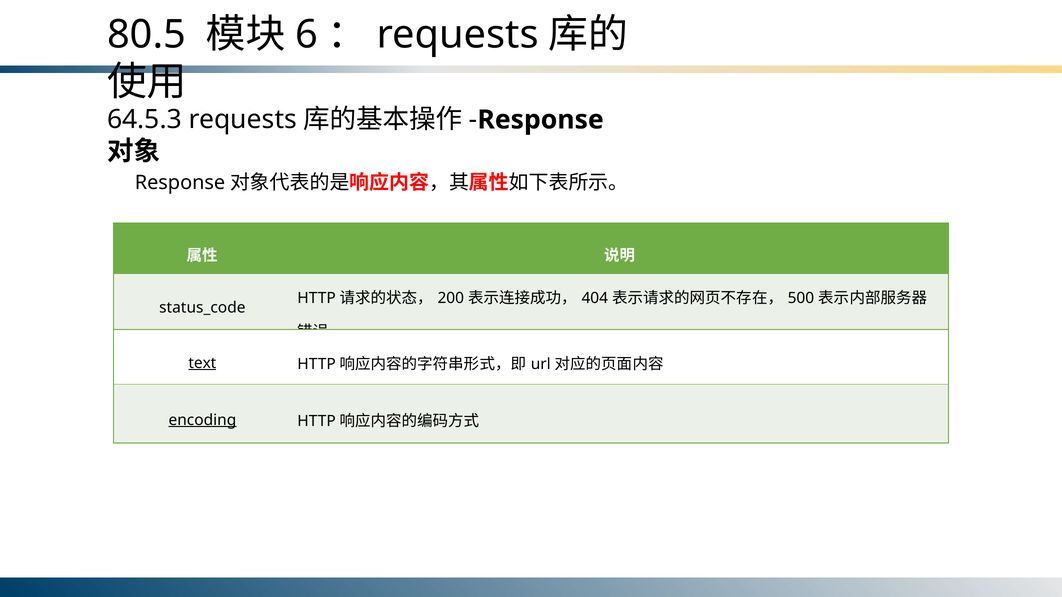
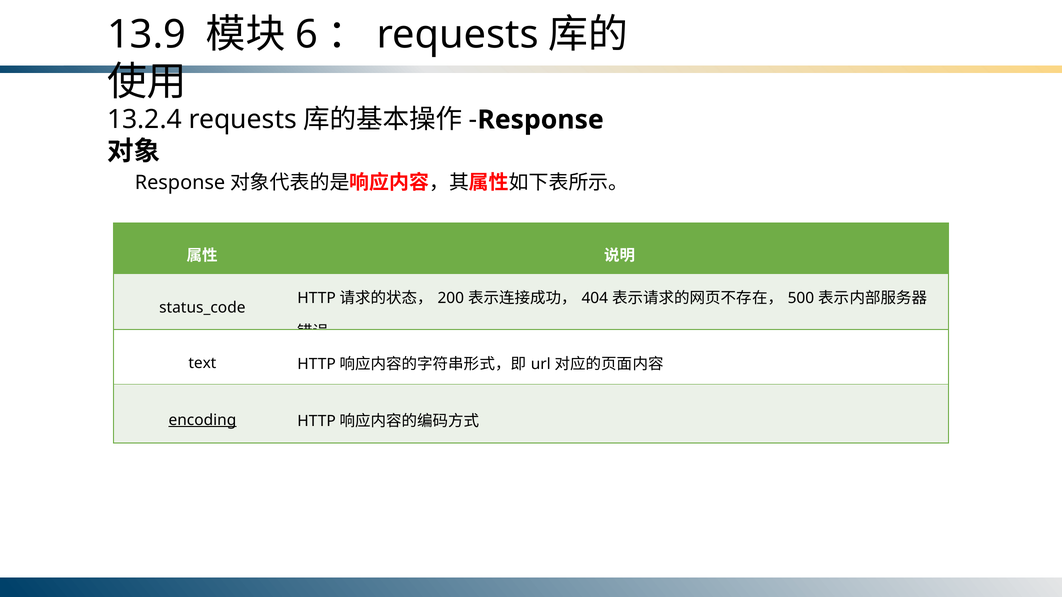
80.5: 80.5 -> 13.9 (146, 34)
64.5.3: 64.5.3 -> 13.2.4 (144, 120)
text underline: present -> none (202, 363)
